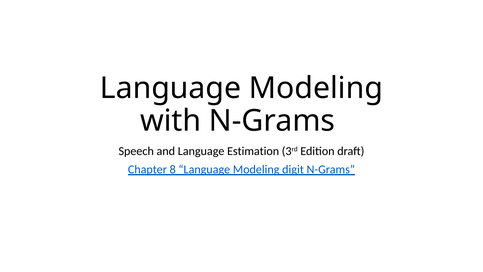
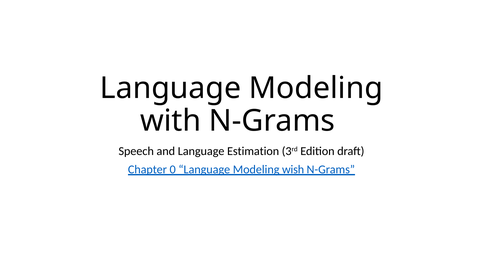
8: 8 -> 0 (173, 169)
digit: digit -> wish (293, 169)
